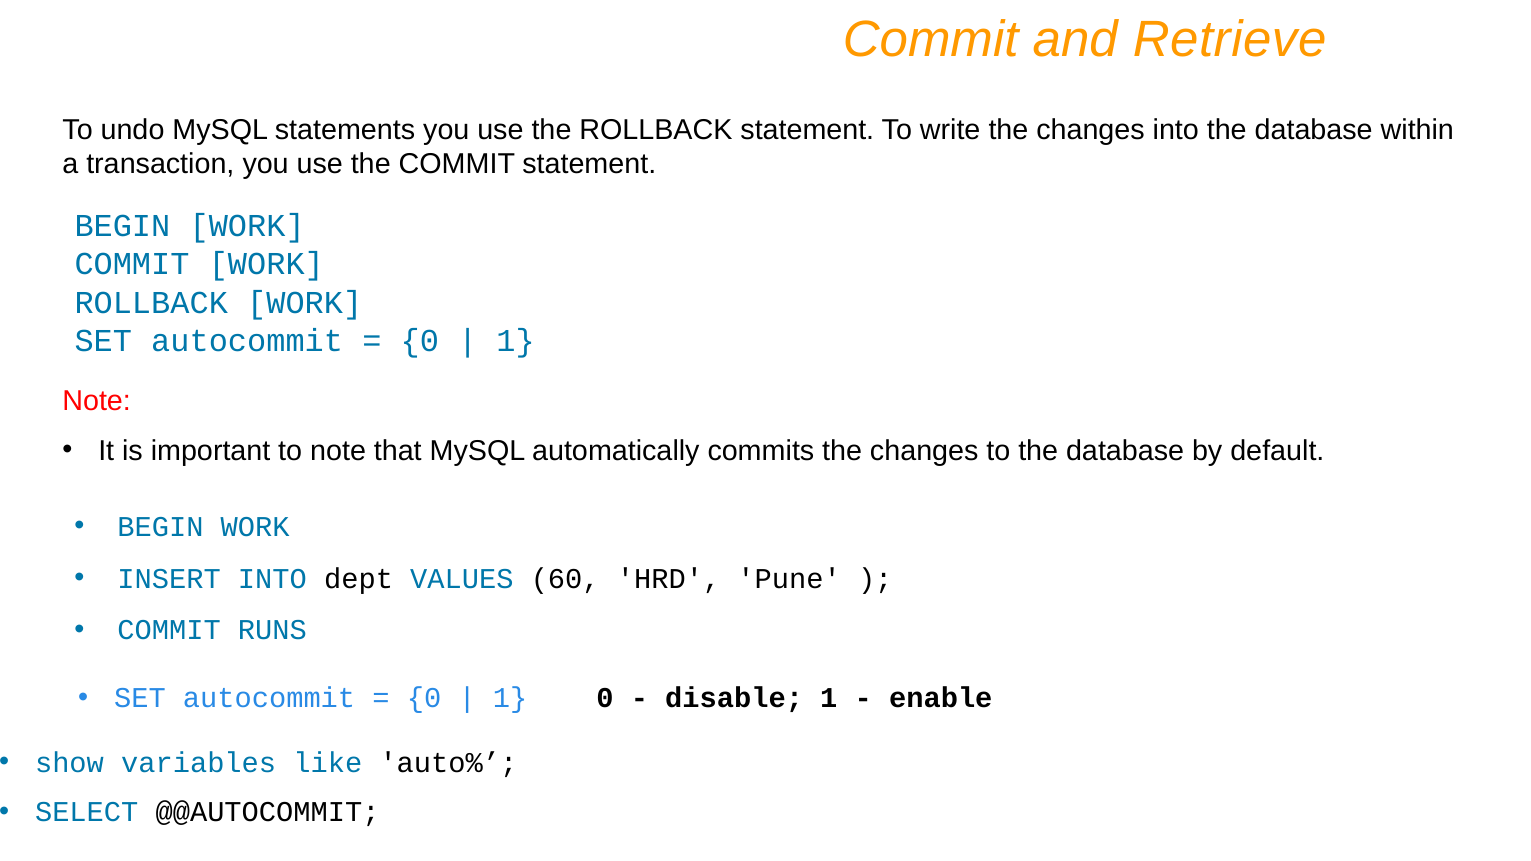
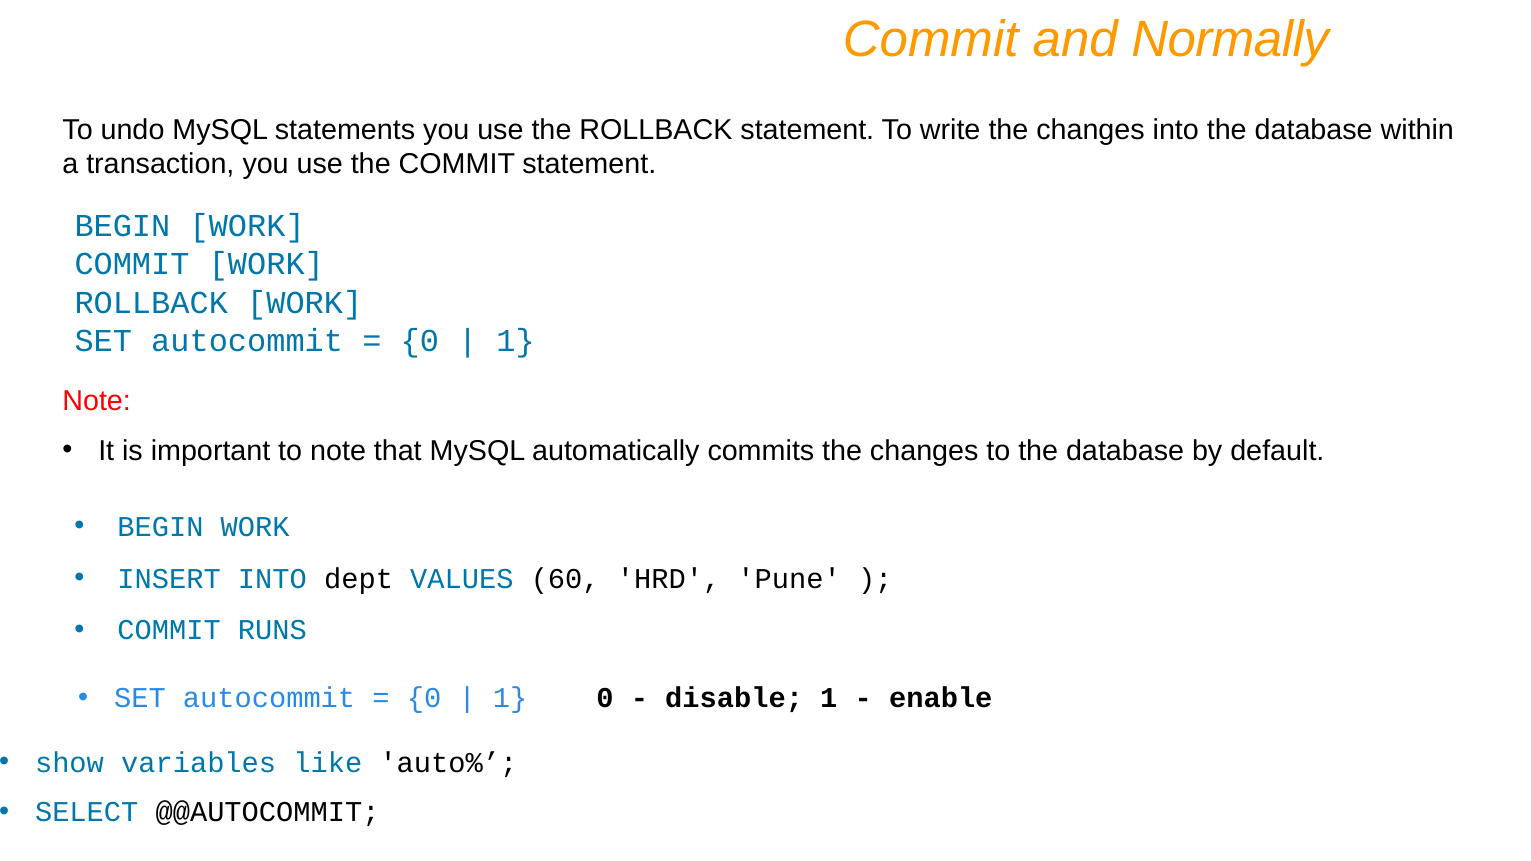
Retrieve: Retrieve -> Normally (1230, 40)
